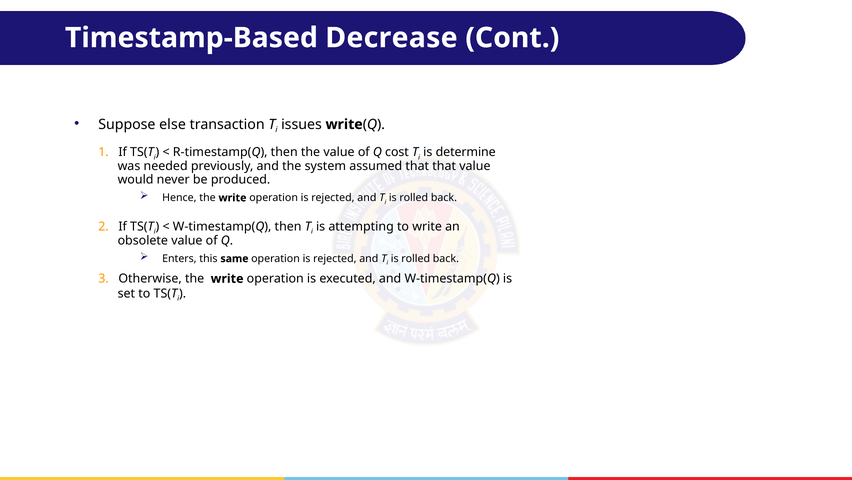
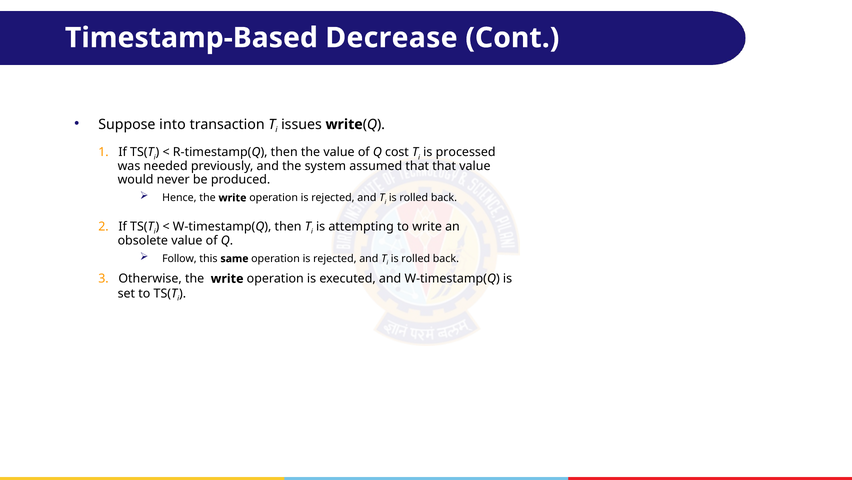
else: else -> into (173, 124)
determine: determine -> processed (466, 152)
Enters: Enters -> Follow (179, 258)
